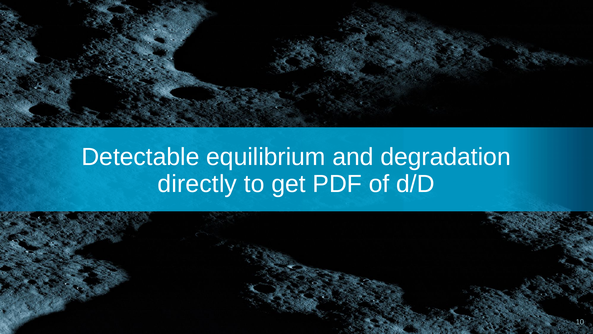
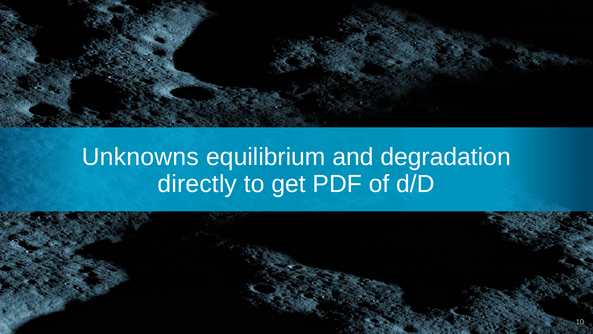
Detectable: Detectable -> Unknowns (140, 157)
